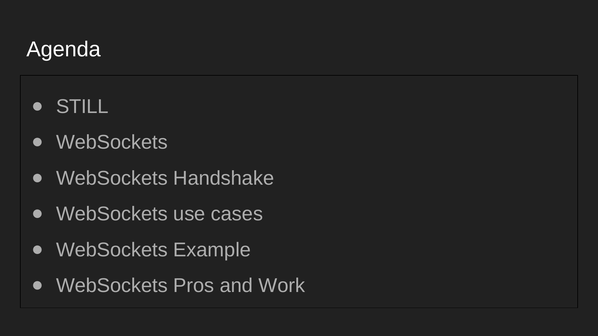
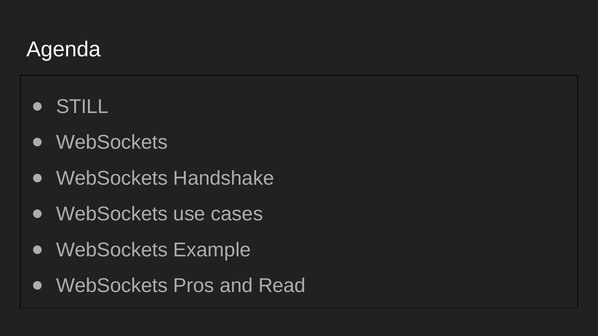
Work: Work -> Read (282, 286)
